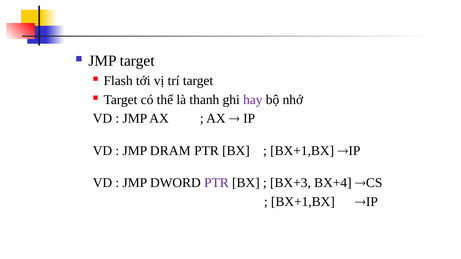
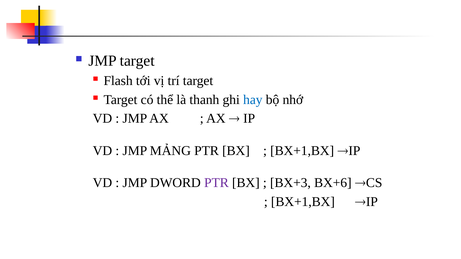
hay colour: purple -> blue (253, 100)
DRAM: DRAM -> MẢNG (170, 151)
BX+4: BX+4 -> BX+6 (333, 183)
